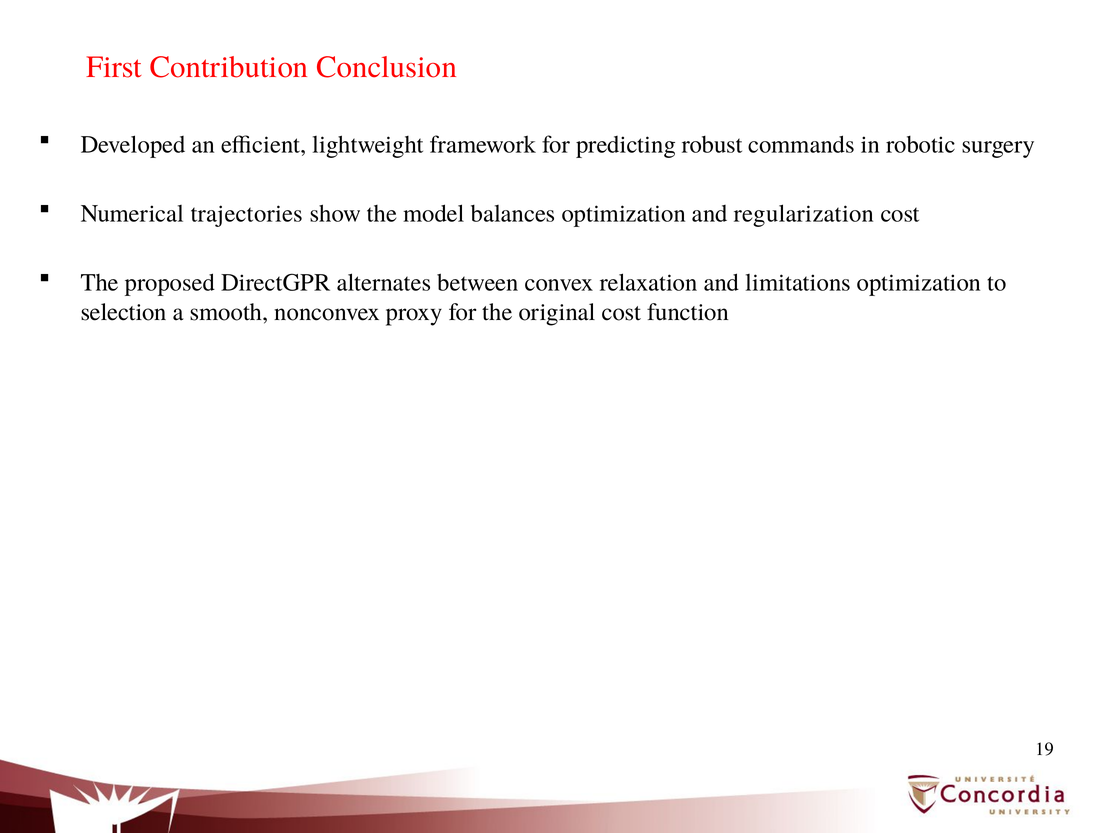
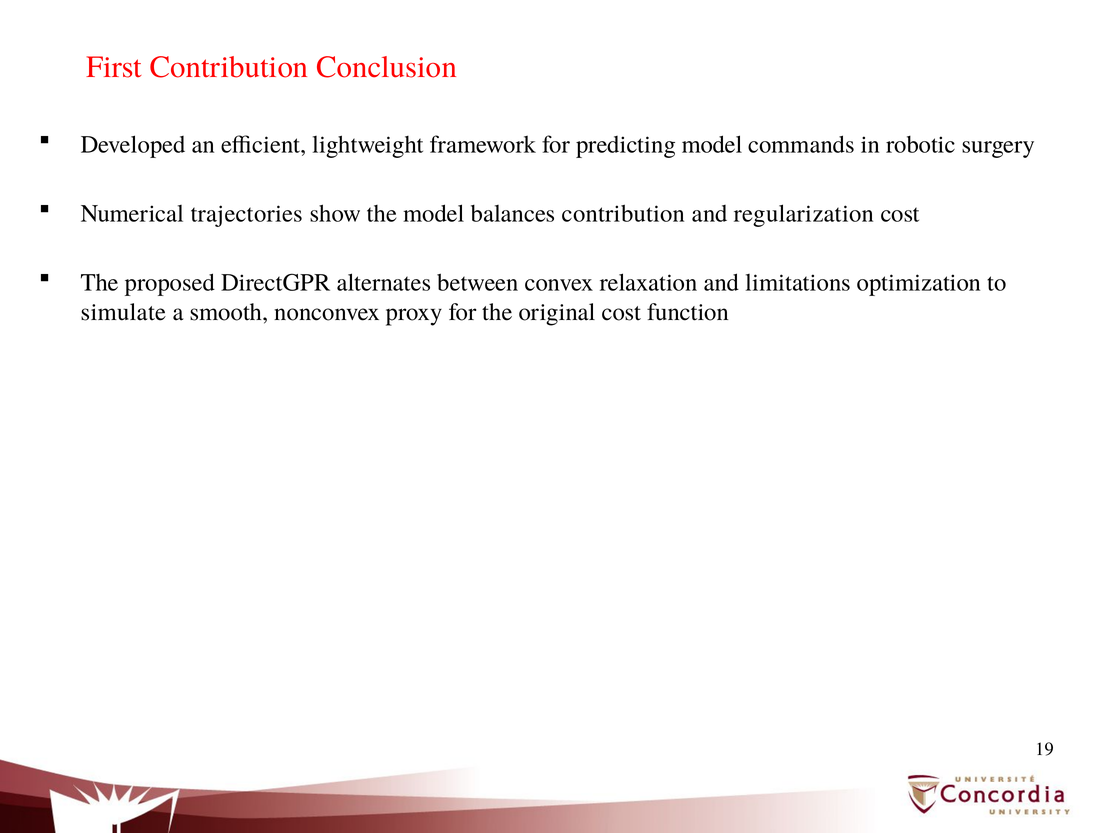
predicting robust: robust -> model (712, 144)
balances optimization: optimization -> contribution (624, 213)
selection: selection -> simulate (123, 312)
